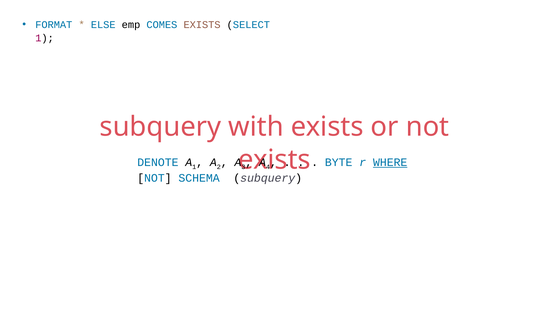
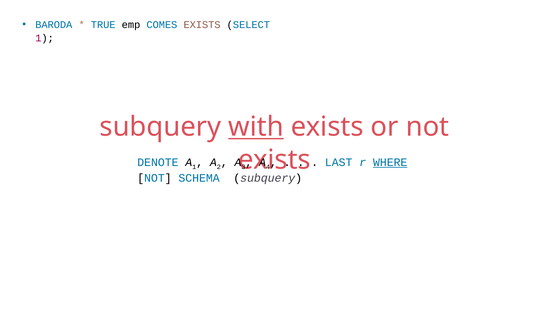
FORMAT: FORMAT -> BARODA (54, 25)
ELSE: ELSE -> TRUE (103, 25)
with underline: none -> present (256, 127)
BYTE: BYTE -> LAST (339, 162)
